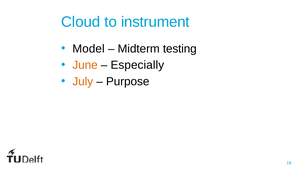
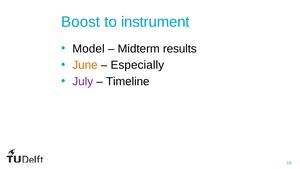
Cloud: Cloud -> Boost (81, 22)
testing: testing -> results (180, 49)
July colour: orange -> purple (83, 81)
Purpose: Purpose -> Timeline (128, 81)
